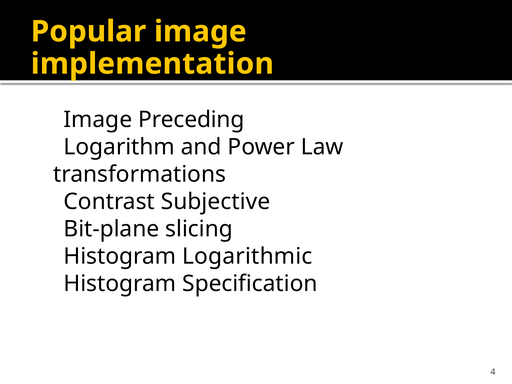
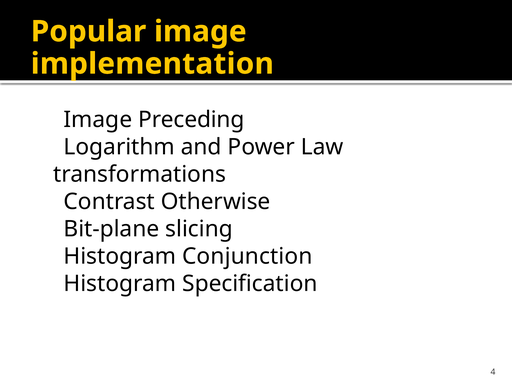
Subjective: Subjective -> Otherwise (216, 202)
Logarithmic: Logarithmic -> Conjunction (247, 256)
